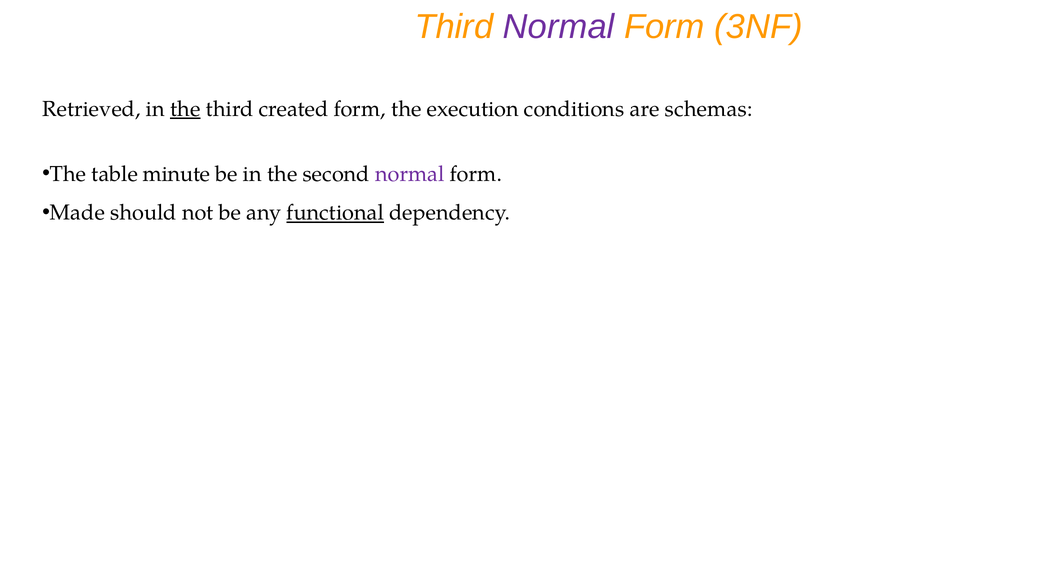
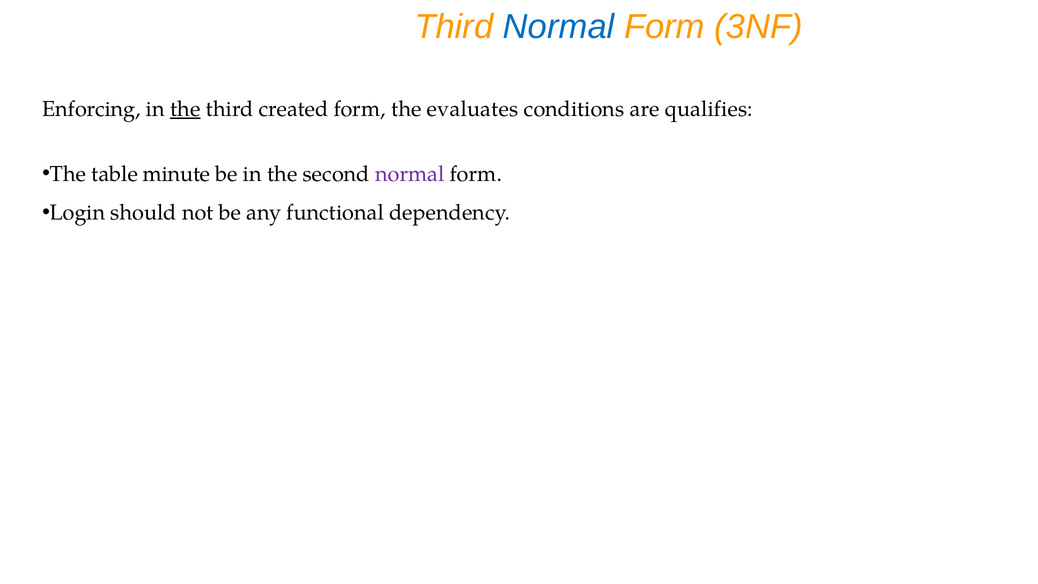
Normal colour: purple -> blue (559, 27)
Retrieved: Retrieved -> Enforcing (91, 109)
execution: execution -> evaluates (473, 109)
schemas: schemas -> qualifies (709, 109)
Made: Made -> Login (77, 213)
functional underline: present -> none (335, 213)
